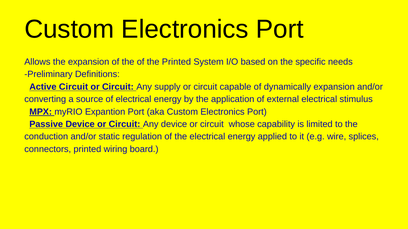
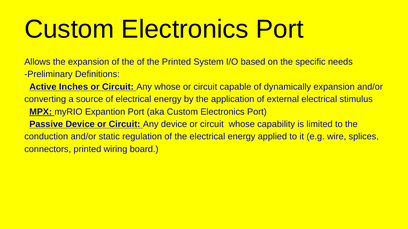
Active Circuit: Circuit -> Inches (74, 87)
Any supply: supply -> whose (167, 87)
